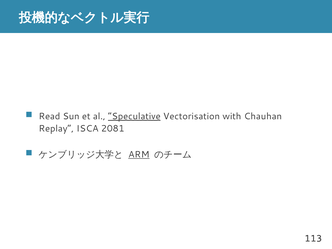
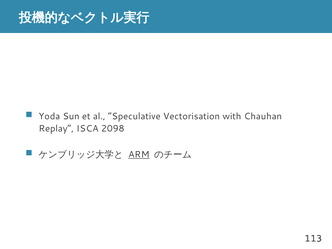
Read: Read -> Yoda (49, 116)
Speculative underline: present -> none (134, 116)
2081: 2081 -> 2098 (113, 129)
